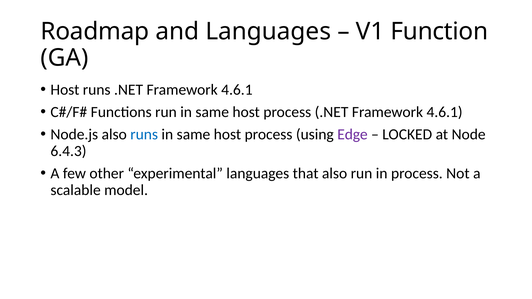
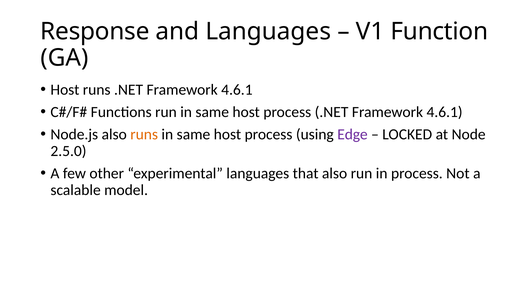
Roadmap: Roadmap -> Response (95, 32)
runs colour: blue -> orange (144, 134)
6.4.3: 6.4.3 -> 2.5.0 (68, 151)
